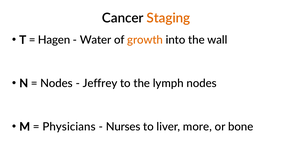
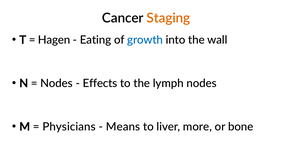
Water: Water -> Eating (96, 40)
growth colour: orange -> blue (145, 40)
Jeffrey: Jeffrey -> Effects (100, 83)
Nurses: Nurses -> Means (123, 127)
